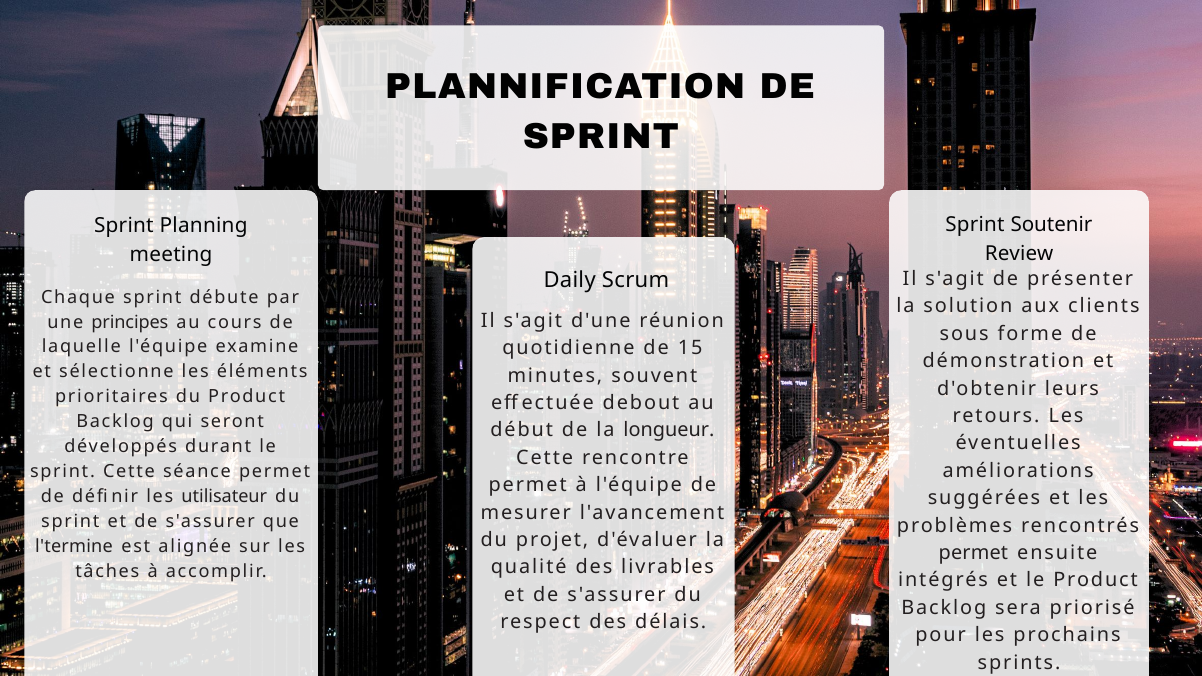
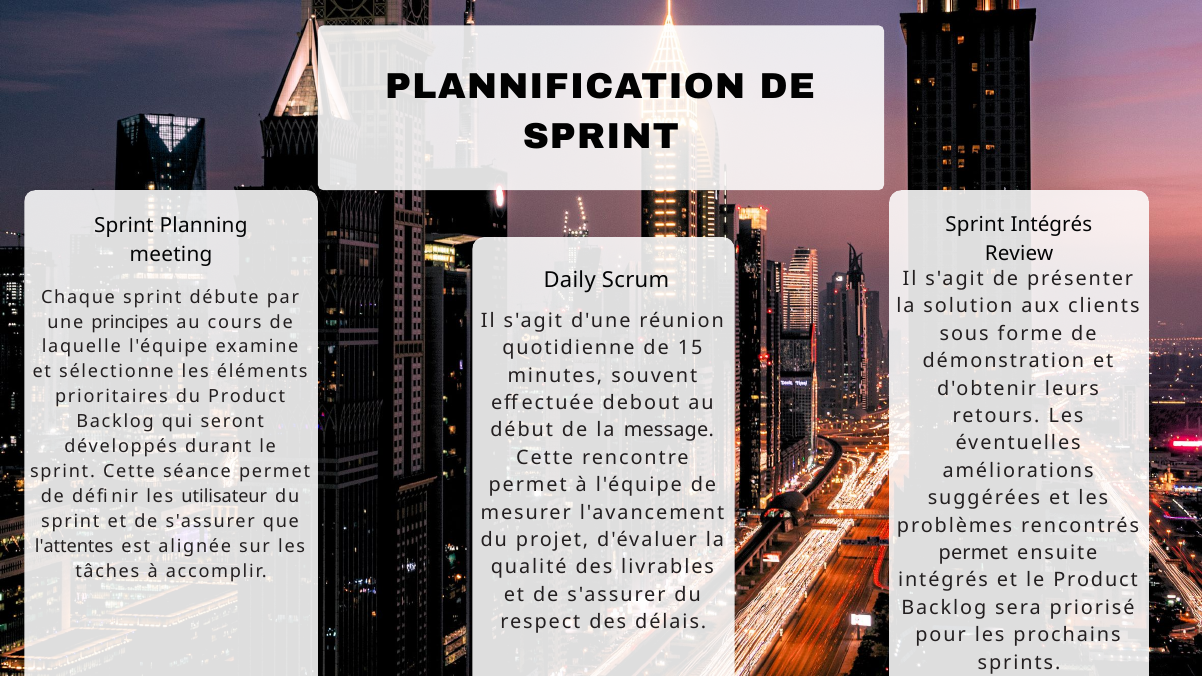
Sprint Soutenir: Soutenir -> Intégrés (1051, 225)
longueur: longueur -> message (669, 431)
l'termine: l'termine -> l'attentes (74, 547)
